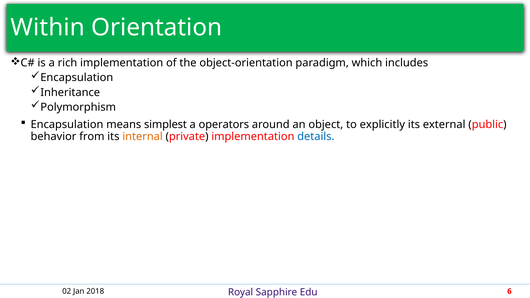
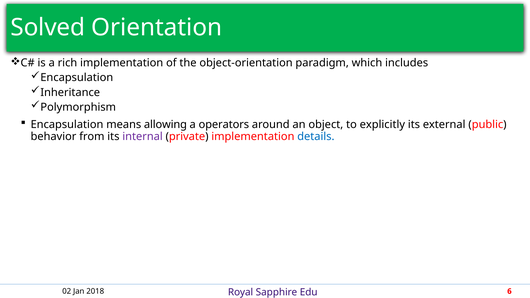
Within: Within -> Solved (48, 28)
simplest: simplest -> allowing (165, 125)
internal colour: orange -> purple (143, 136)
